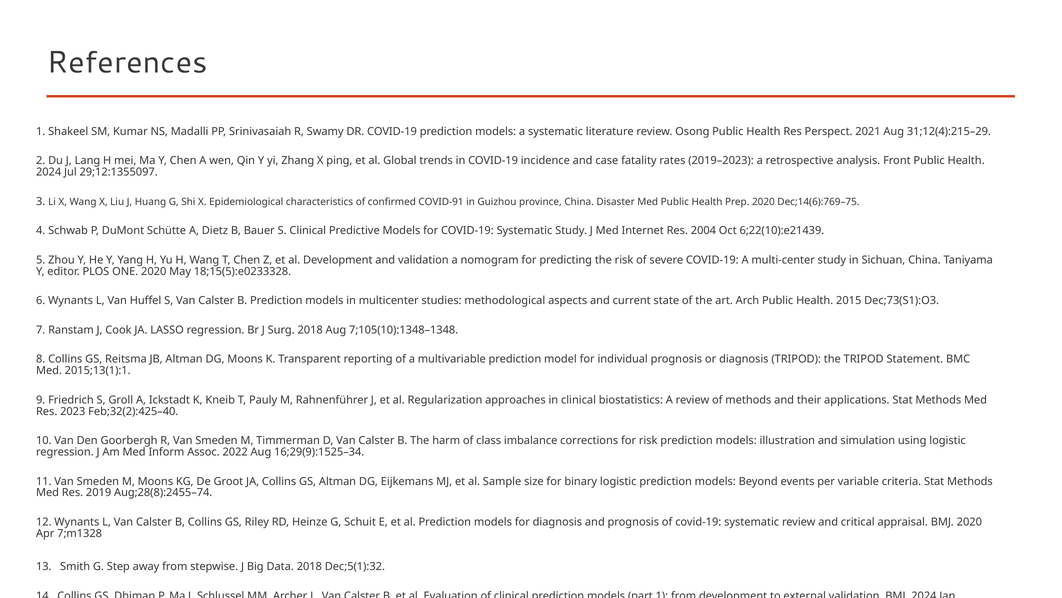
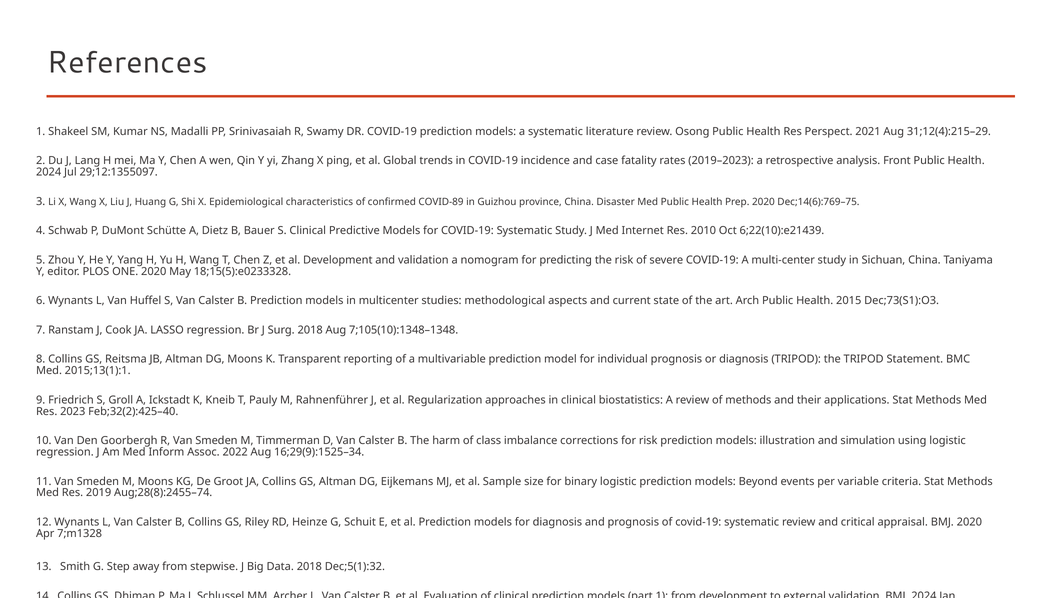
COVID-91: COVID-91 -> COVID-89 (441, 202)
2004: 2004 -> 2010 (703, 231)
